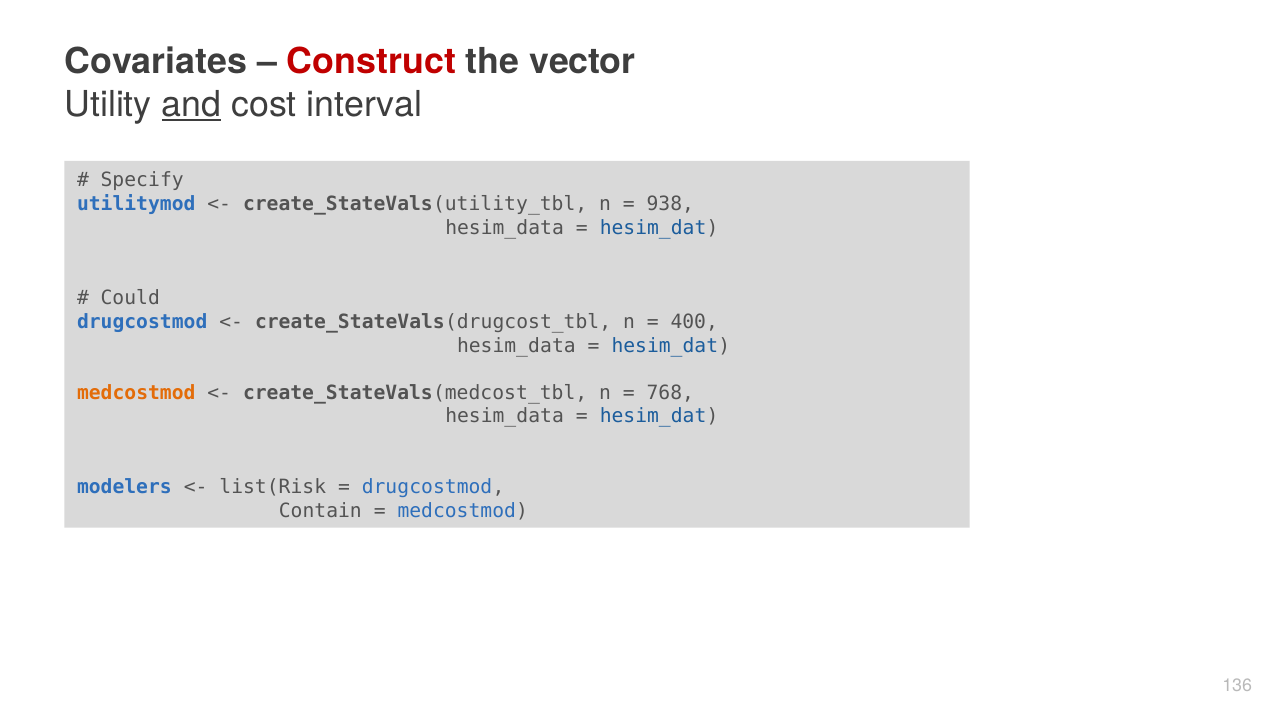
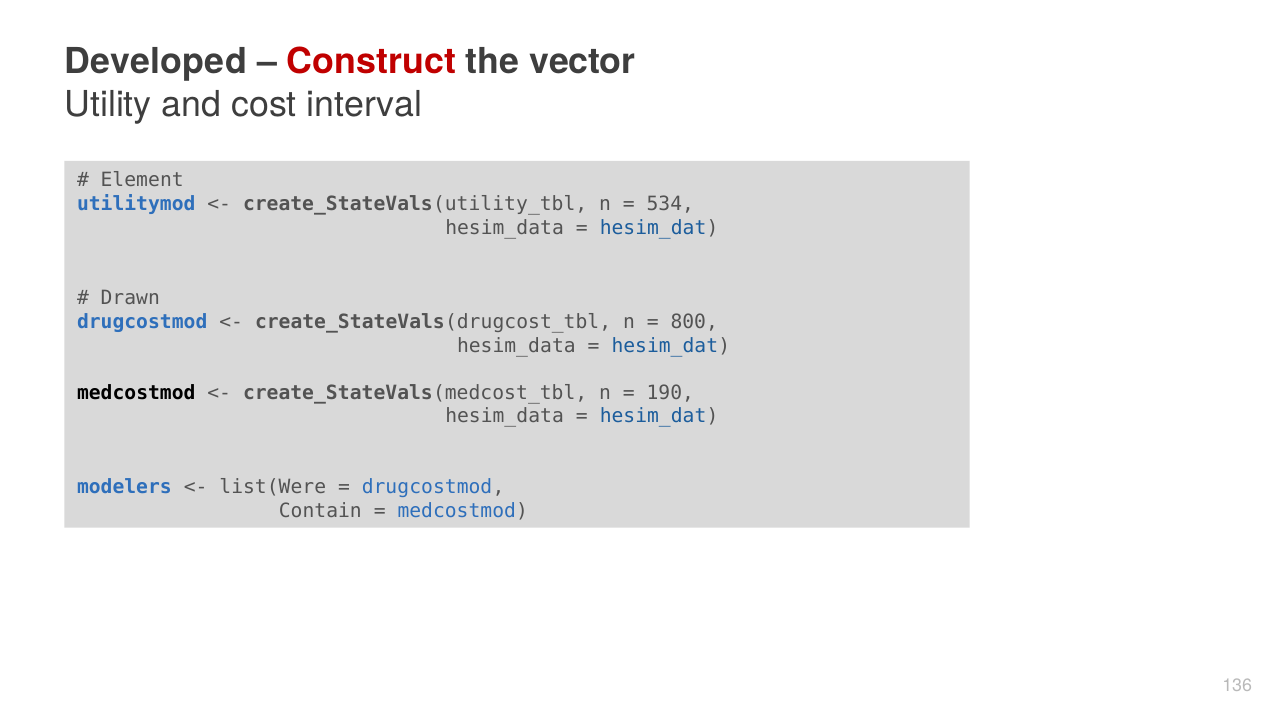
Covariates: Covariates -> Developed (156, 61)
and underline: present -> none (192, 104)
Specify: Specify -> Element (142, 180)
938: 938 -> 534 (670, 204)
Could: Could -> Drawn (130, 298)
400: 400 -> 800 (694, 322)
medcostmod colour: orange -> black (136, 393)
768: 768 -> 190 (670, 393)
list(Risk: list(Risk -> list(Were (273, 487)
